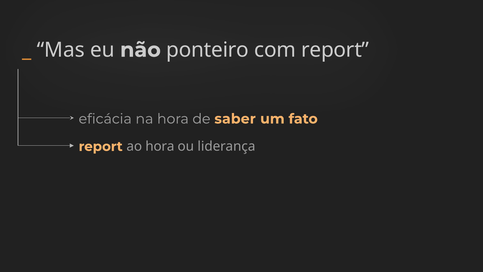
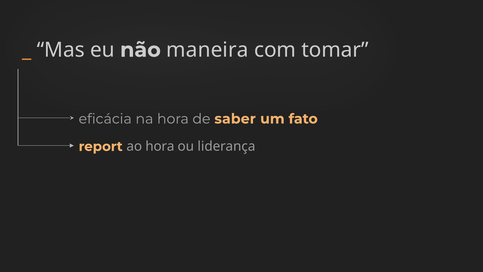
ponteiro: ponteiro -> maneira (207, 50)
com report: report -> tomar (335, 50)
